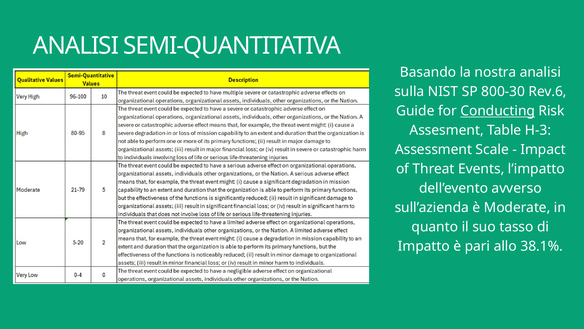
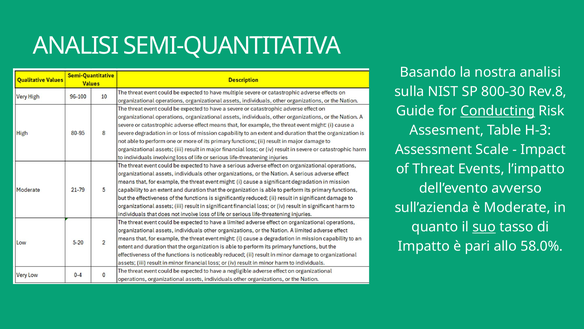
Rev.6: Rev.6 -> Rev.8 (548, 92)
suo underline: none -> present (484, 227)
38.1%: 38.1% -> 58.0% (542, 246)
